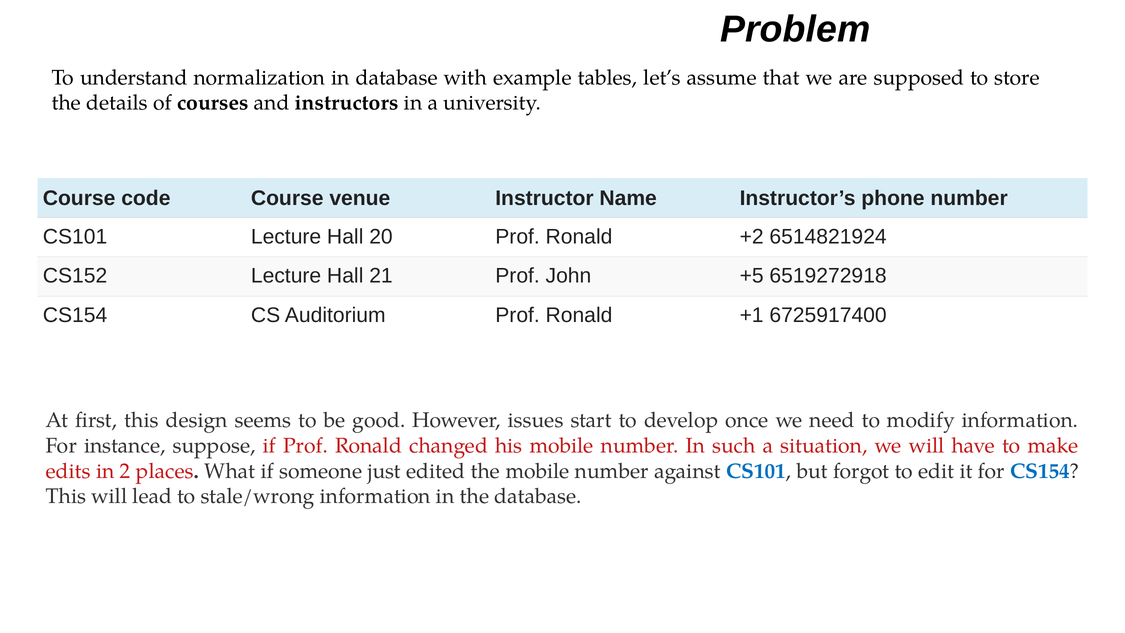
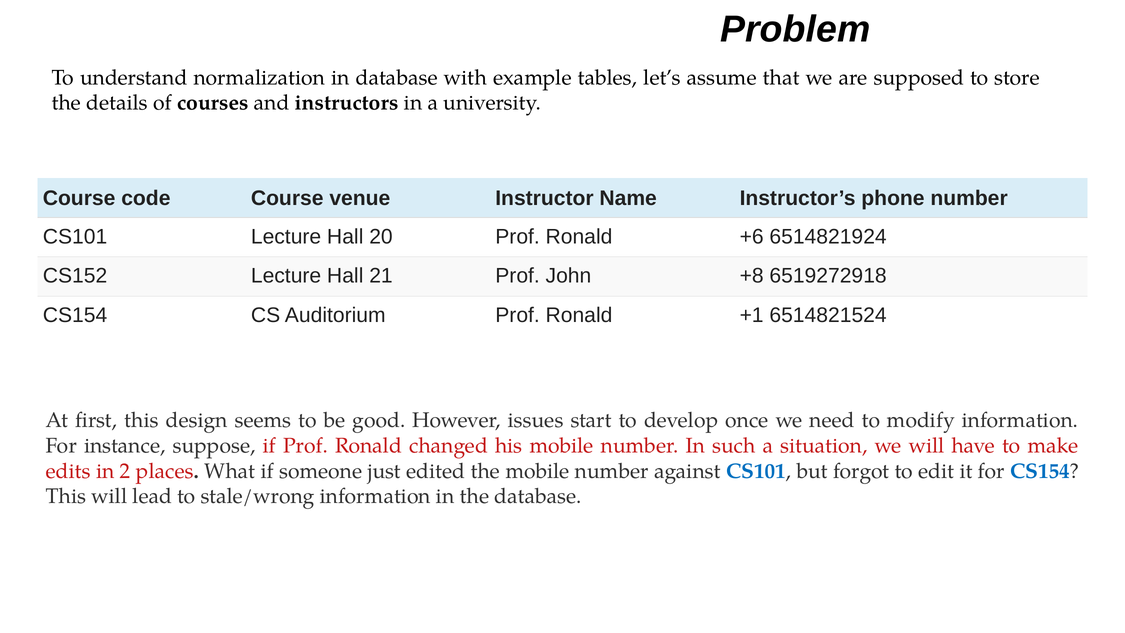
+2: +2 -> +6 (752, 237)
+5: +5 -> +8 (752, 276)
6725917400: 6725917400 -> 6514821524 (828, 315)
